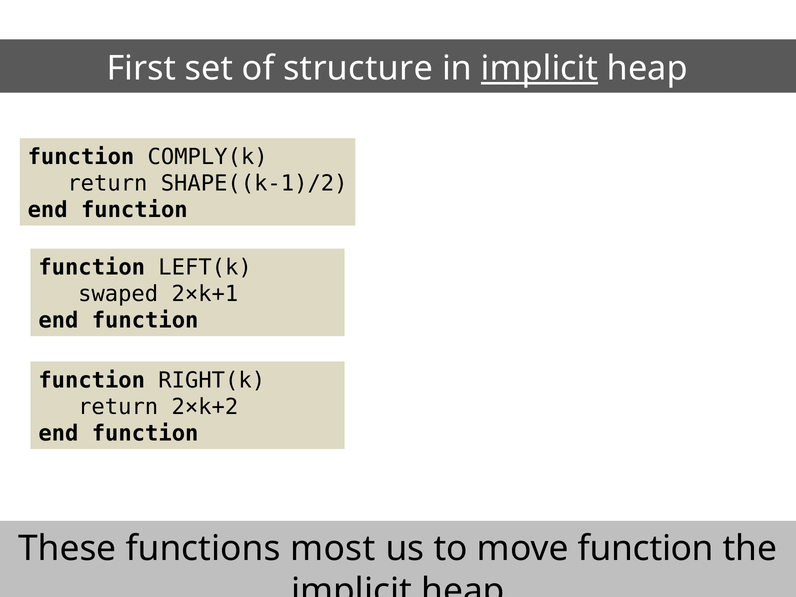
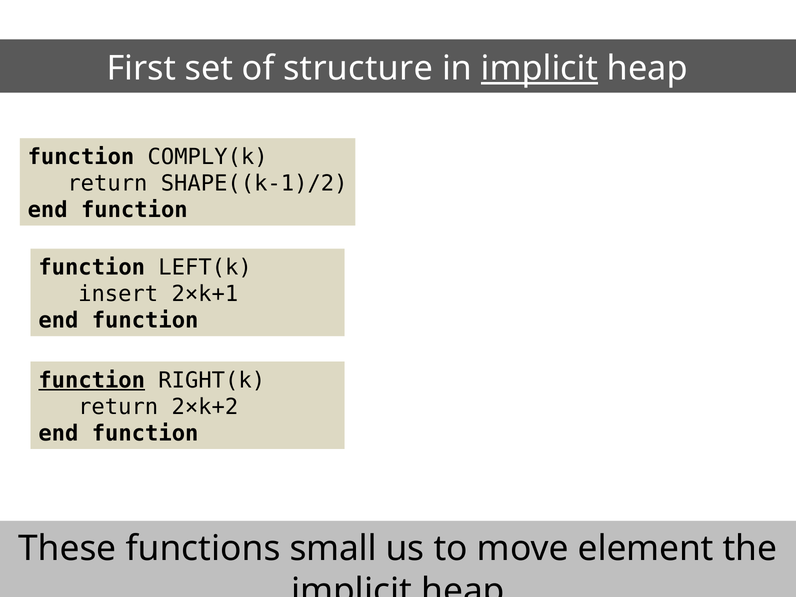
swaped: swaped -> insert (118, 294)
function underline: none -> present (92, 380)
most: most -> small (333, 548)
move function: function -> element (646, 548)
